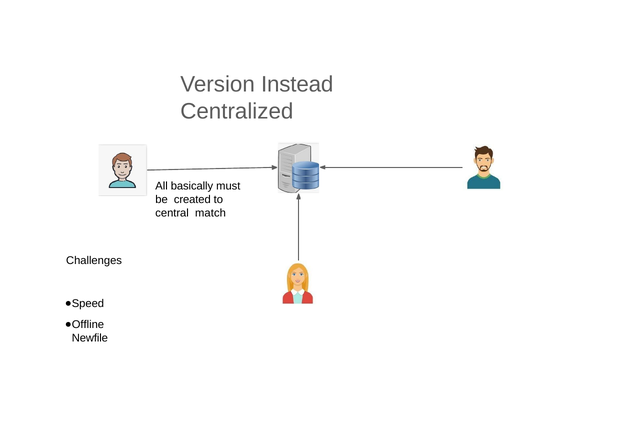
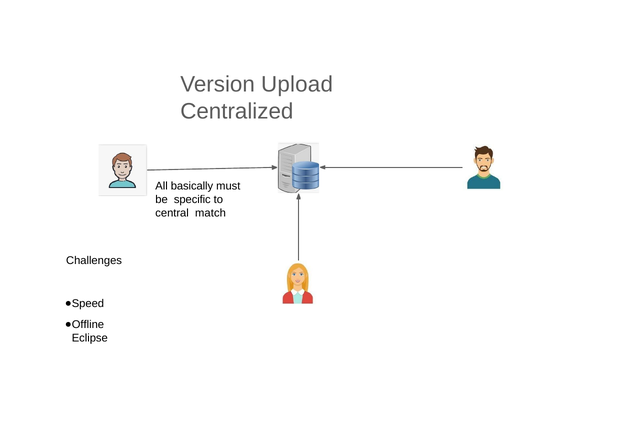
Instead: Instead -> Upload (297, 85)
created: created -> specific (192, 200)
Newfile: Newfile -> Eclipse (90, 338)
